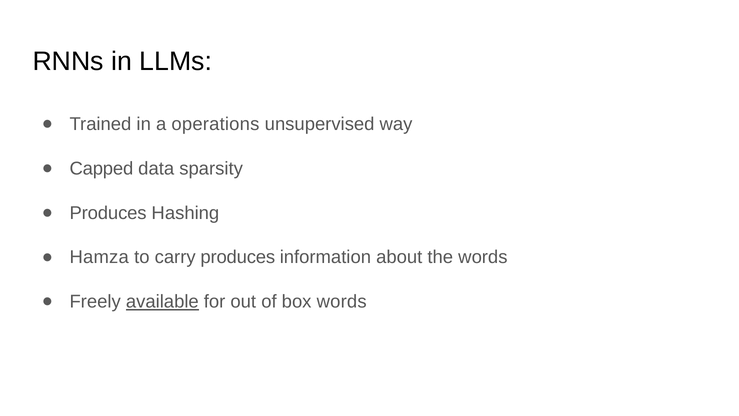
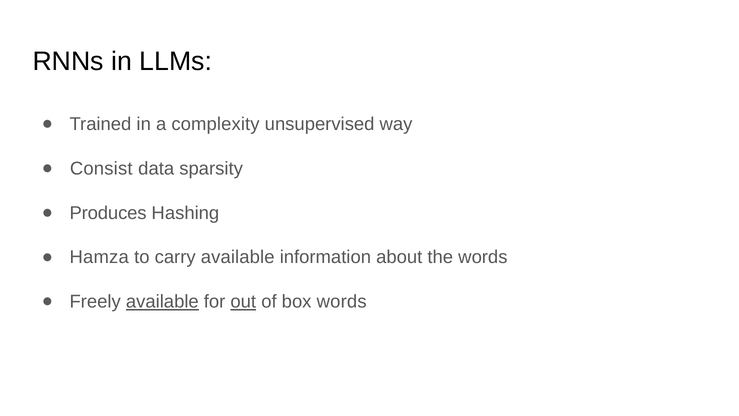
operations: operations -> complexity (215, 124)
Capped: Capped -> Consist (101, 169)
carry produces: produces -> available (238, 257)
out underline: none -> present (243, 302)
